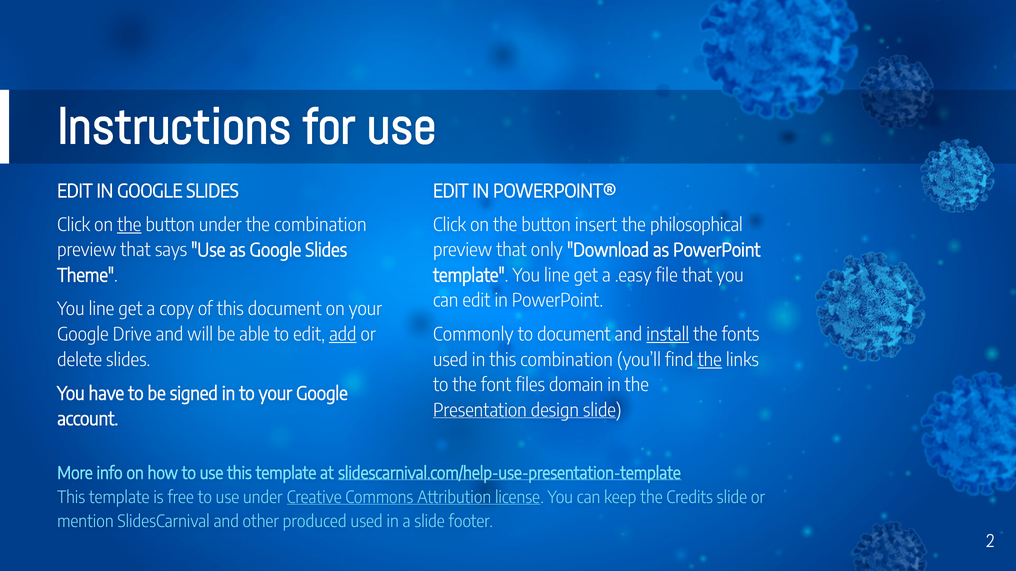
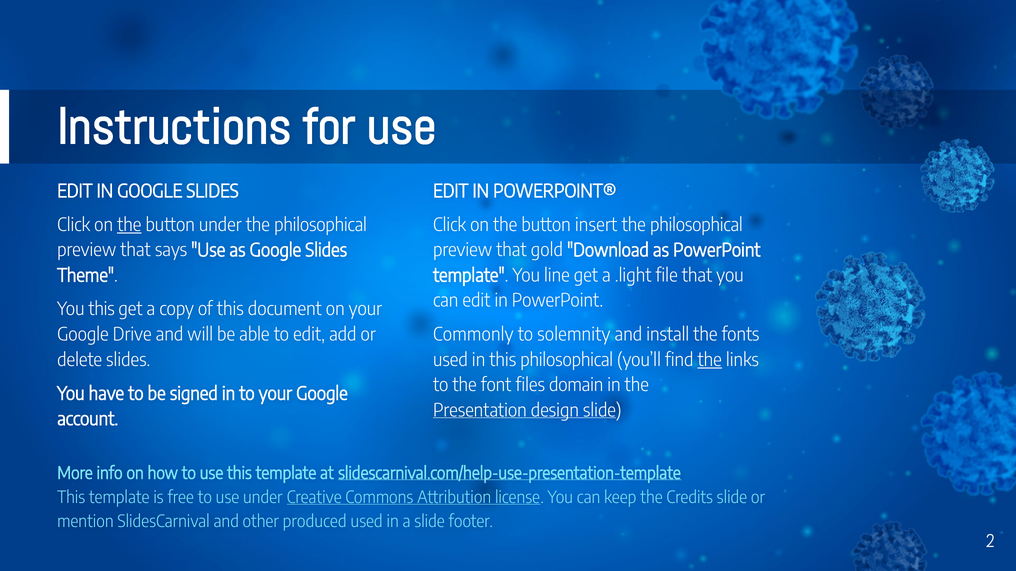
under the combination: combination -> philosophical (321, 225)
only: only -> gold (547, 251)
.easy: .easy -> .light (633, 276)
line: line -> this (102, 310)
add underline: present -> none (343, 335)
to document: document -> solemnity (574, 335)
install underline: present -> none (668, 335)
this combination: combination -> philosophical (567, 360)
